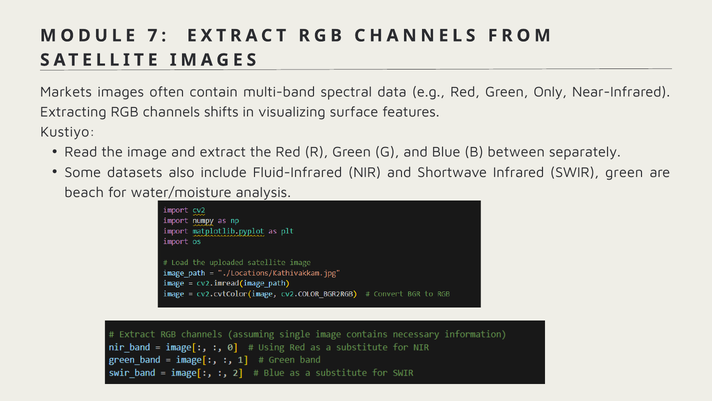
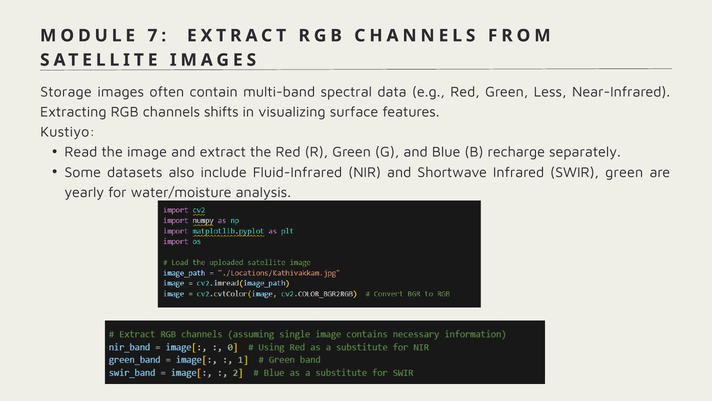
Markets: Markets -> Storage (66, 92)
Only: Only -> Less (550, 92)
between: between -> recharge (516, 152)
beach: beach -> yearly (84, 192)
